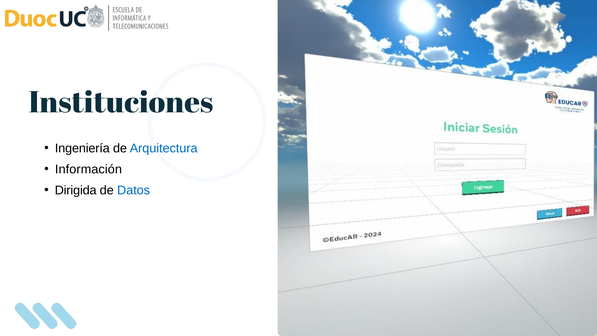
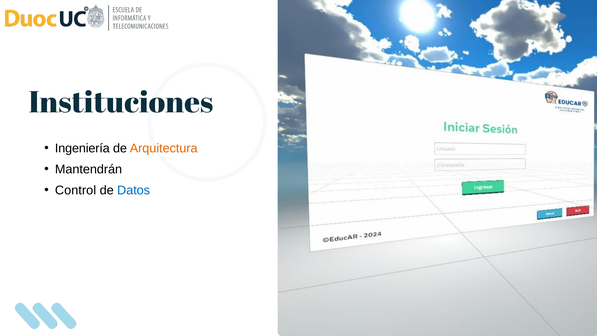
Arquitectura colour: blue -> orange (164, 148)
Información: Información -> Mantendrán (89, 169)
Dirigida: Dirigida -> Control (76, 190)
